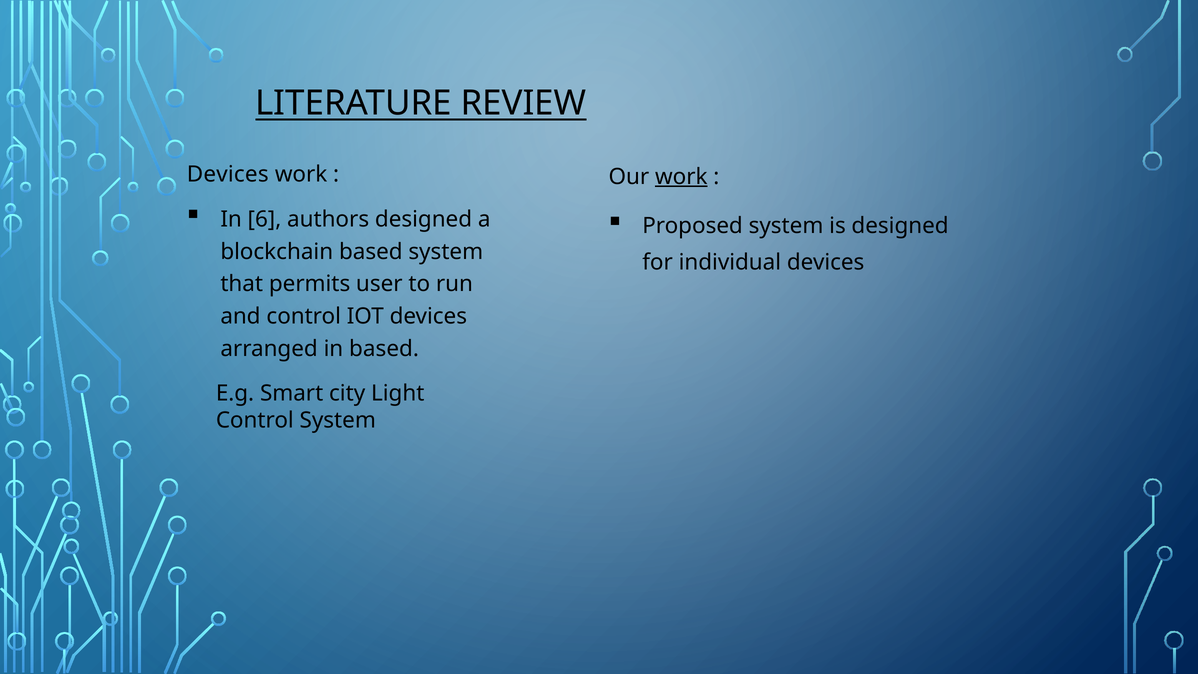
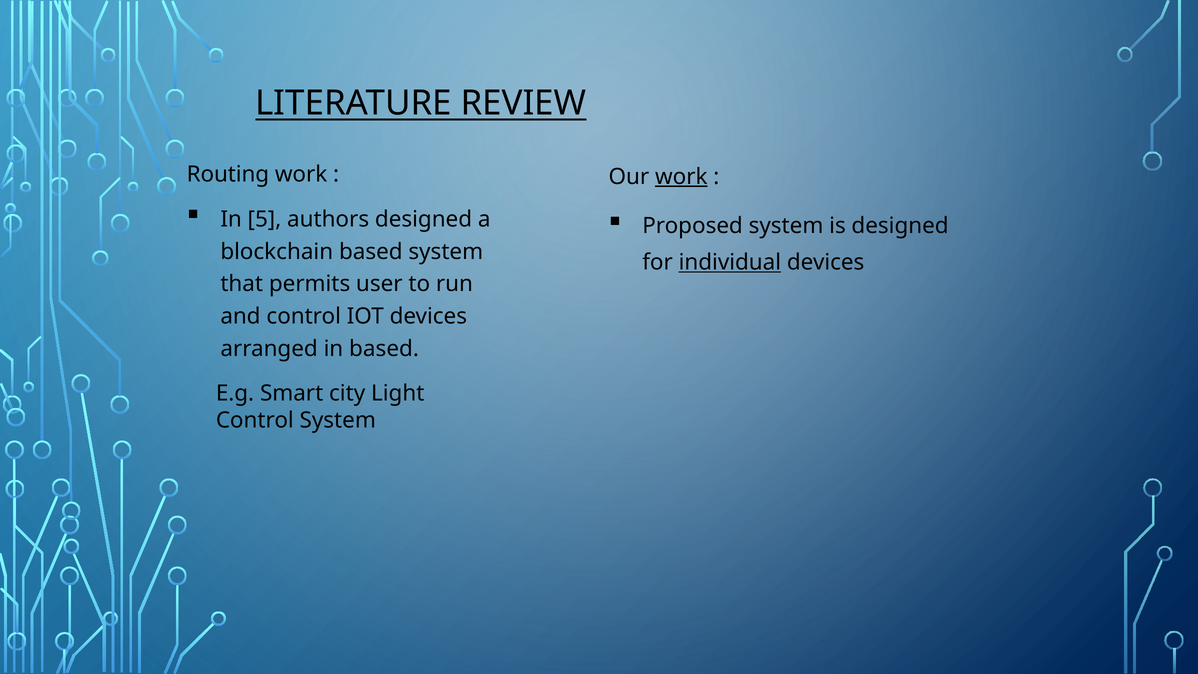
Devices: Devices -> Routing (228, 174)
6: 6 -> 5 (264, 219)
individual underline: none -> present (730, 262)
